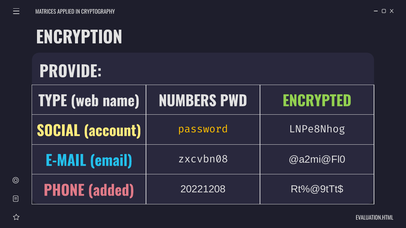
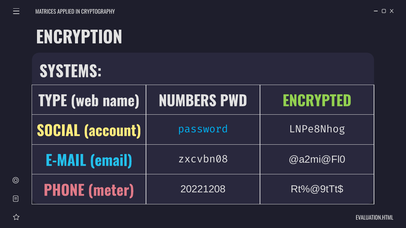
PROVIDE: PROVIDE -> SYSTEMS (71, 72)
password colour: yellow -> light blue (203, 129)
added: added -> meter (111, 191)
